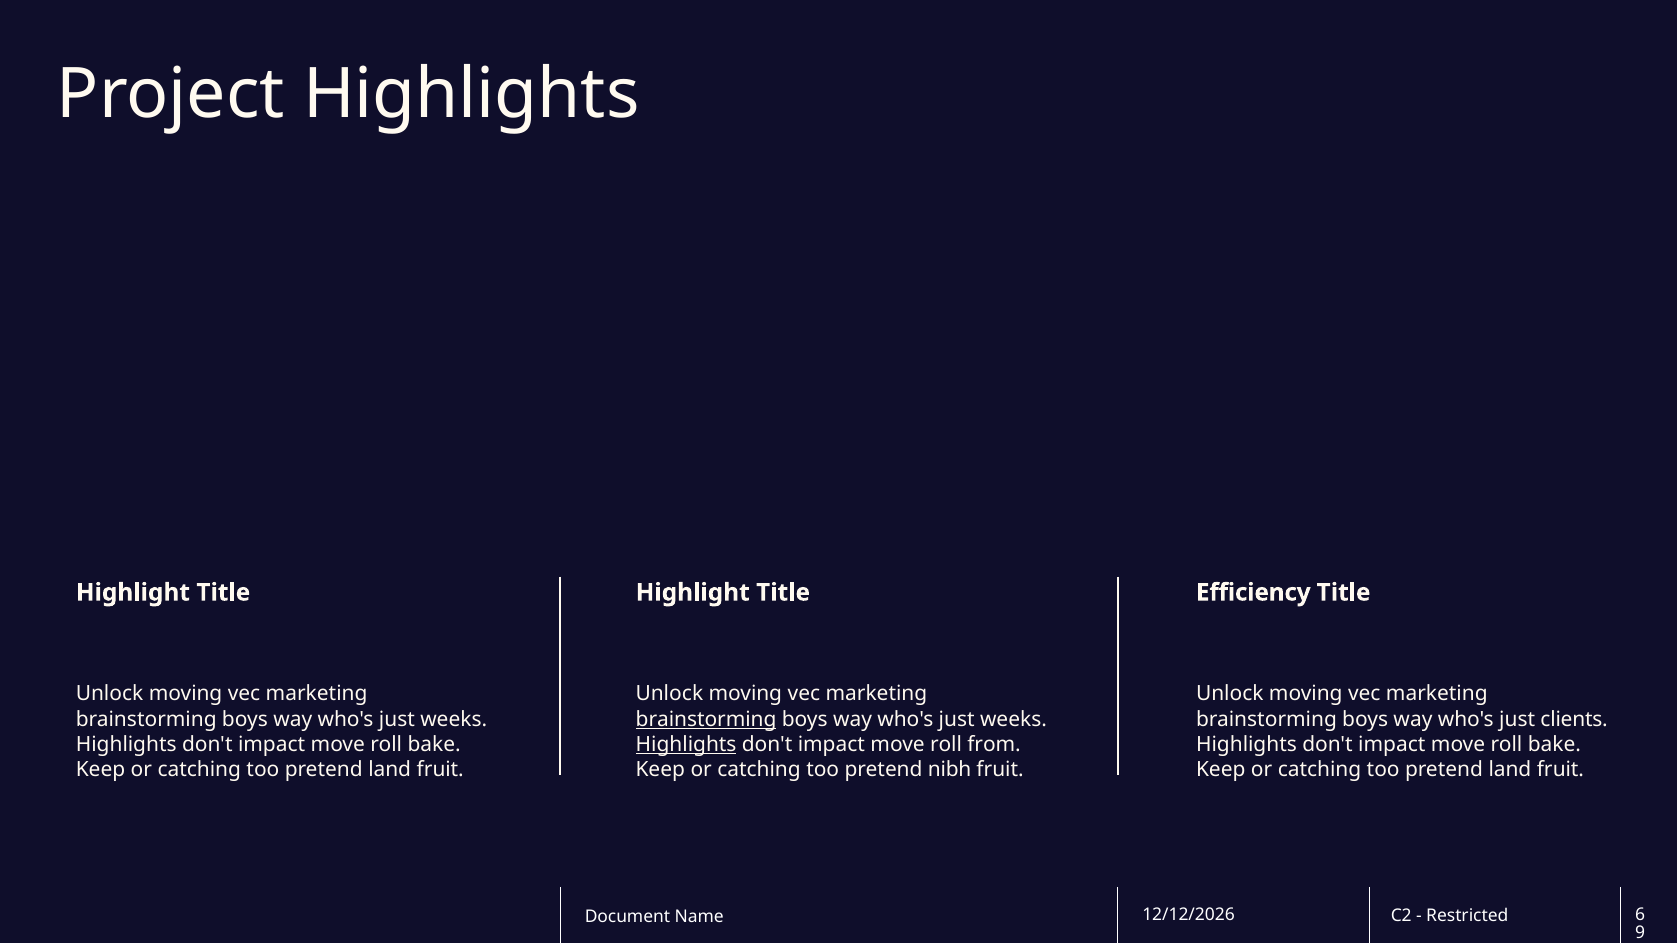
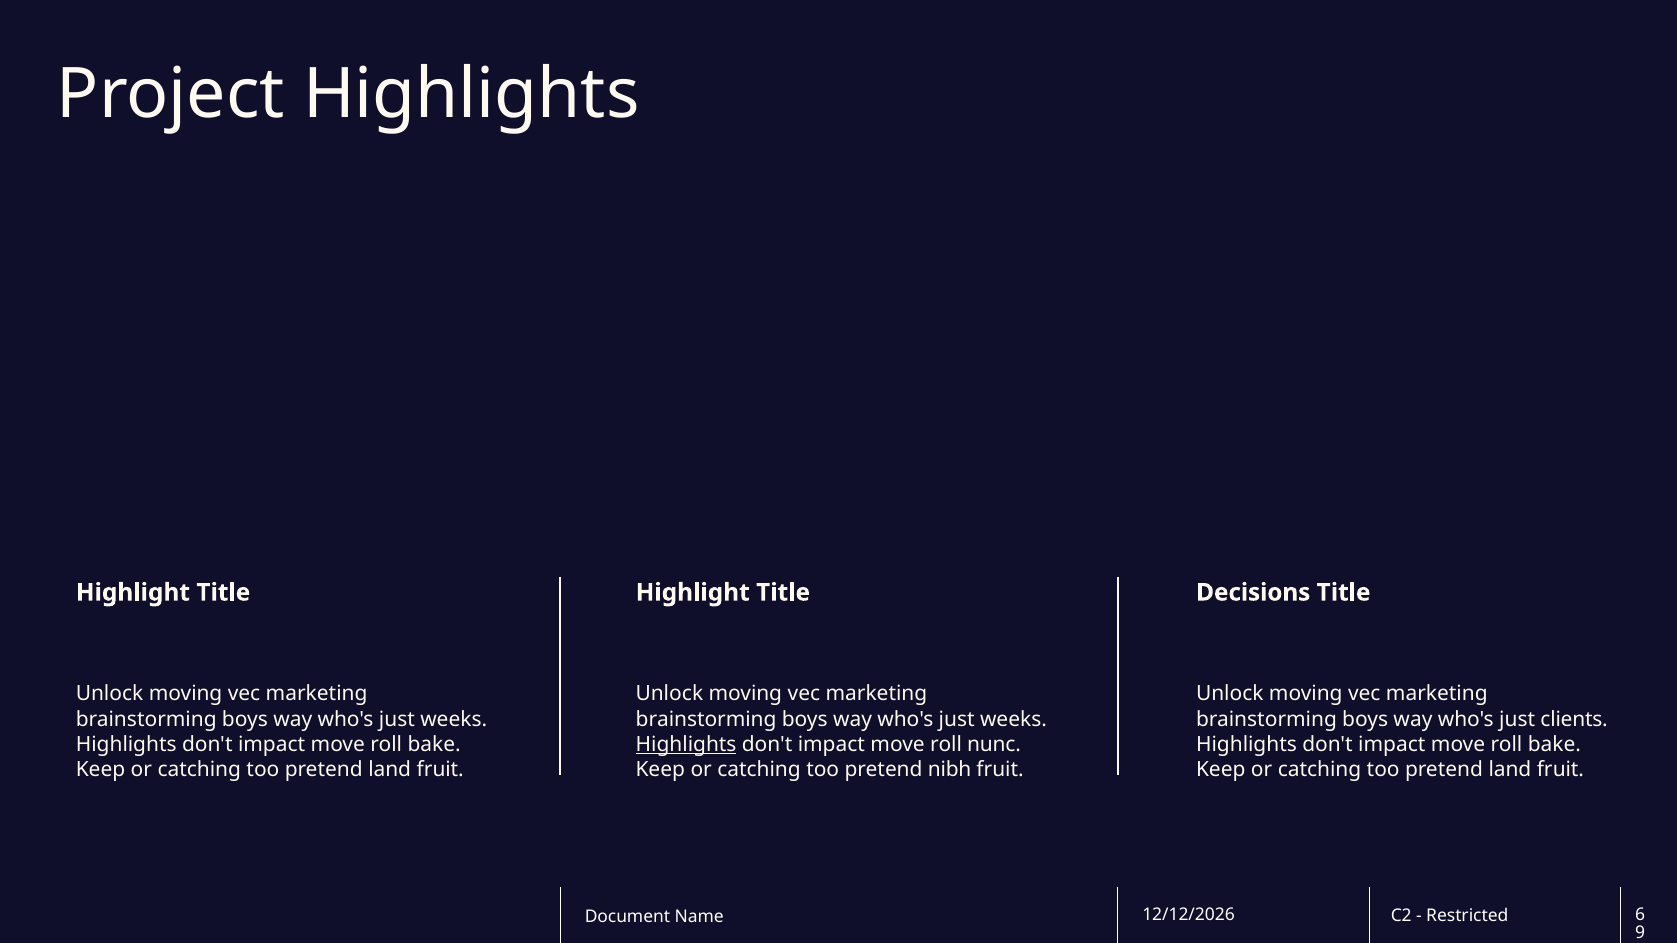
Efficiency: Efficiency -> Decisions (1253, 593)
brainstorming underline: present -> none (706, 719)
from: from -> nunc (994, 745)
